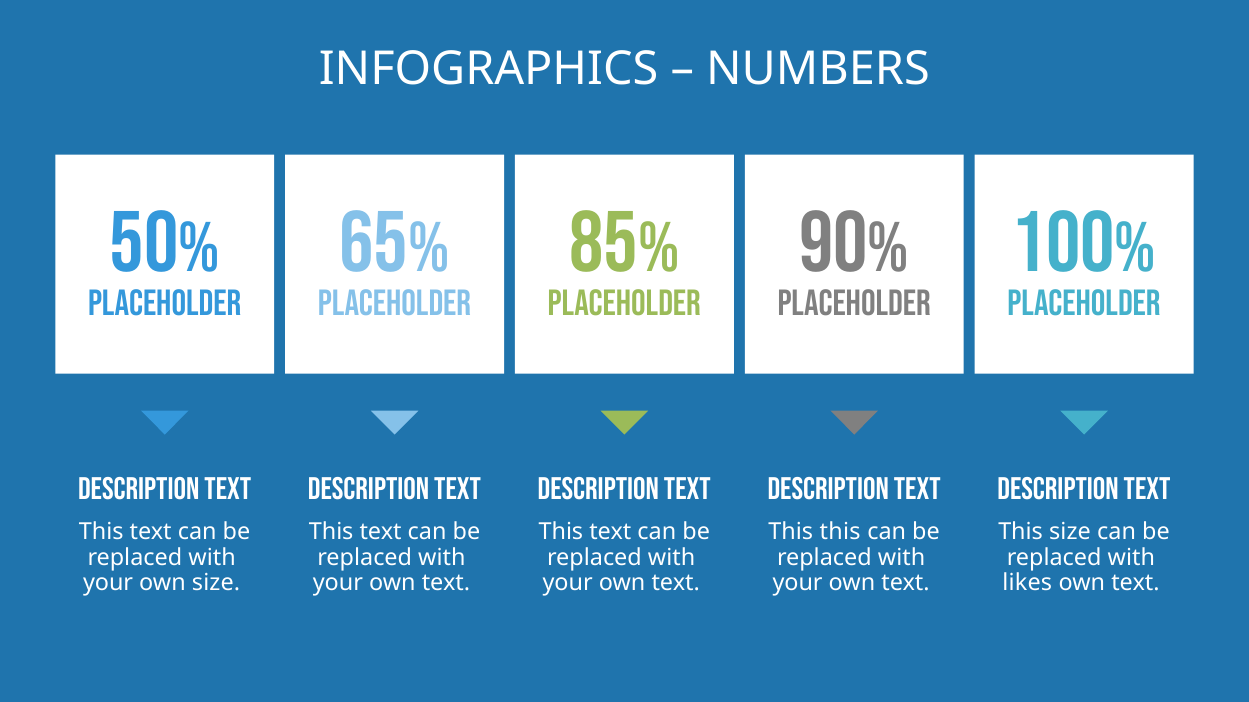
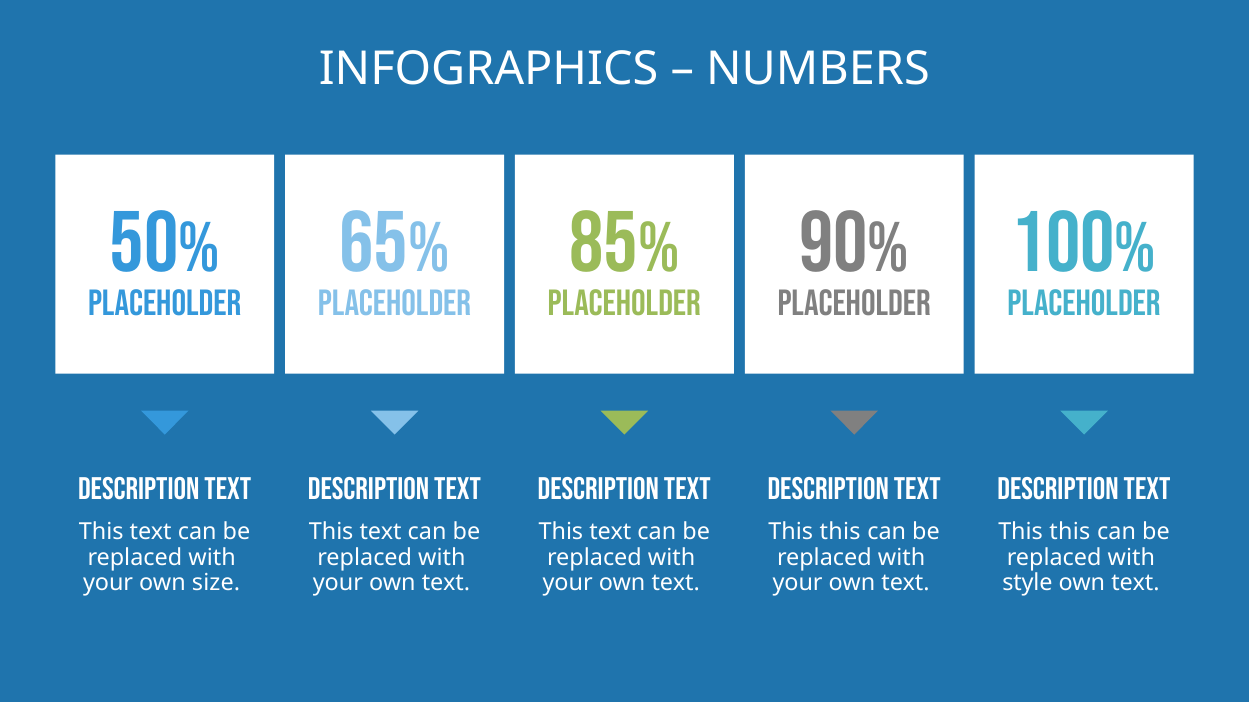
size: size -> this (1070, 533)
likes: likes -> style (1027, 583)
